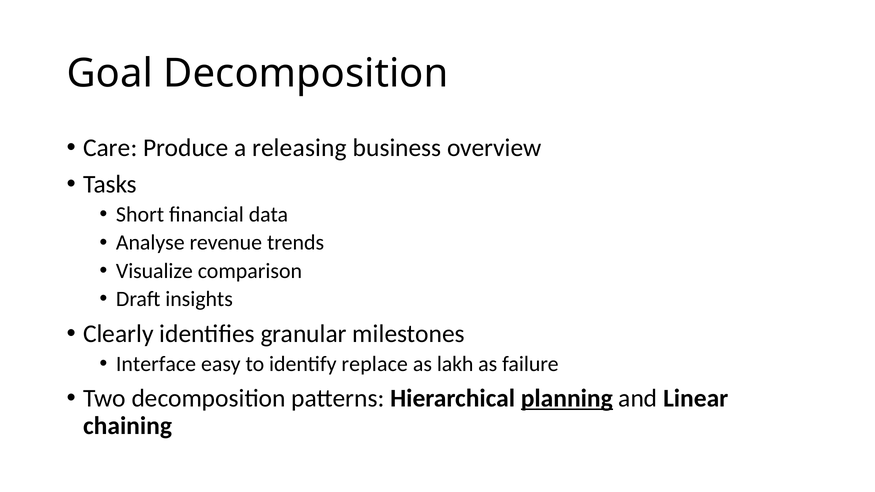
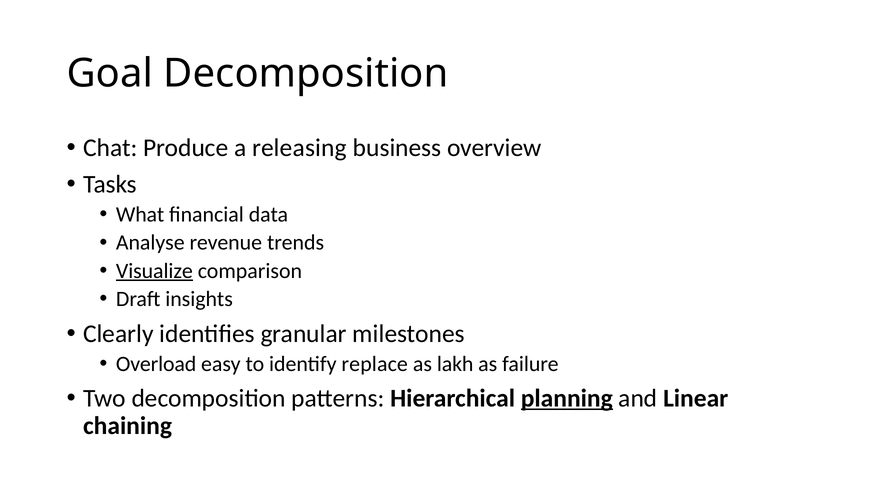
Care: Care -> Chat (110, 148)
Short: Short -> What (140, 215)
Visualize underline: none -> present (154, 271)
Interface: Interface -> Overload (156, 364)
